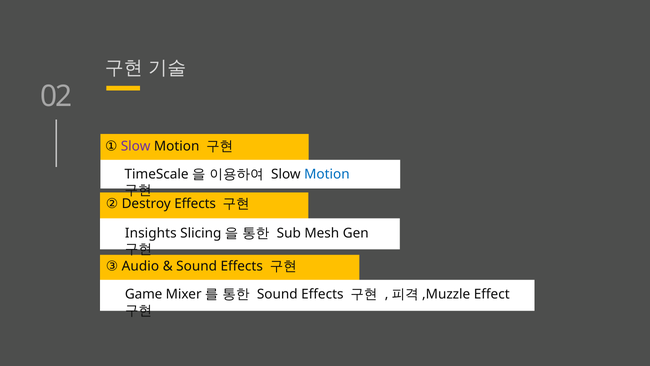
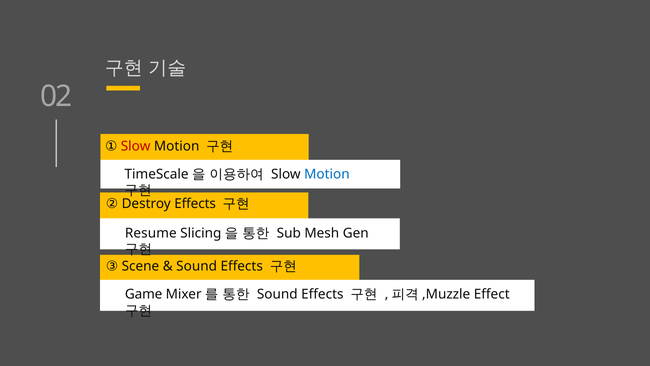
Slow colour: purple -> red (136, 146)
Insights: Insights -> Resume (151, 233)
Audio: Audio -> Scene (140, 266)
